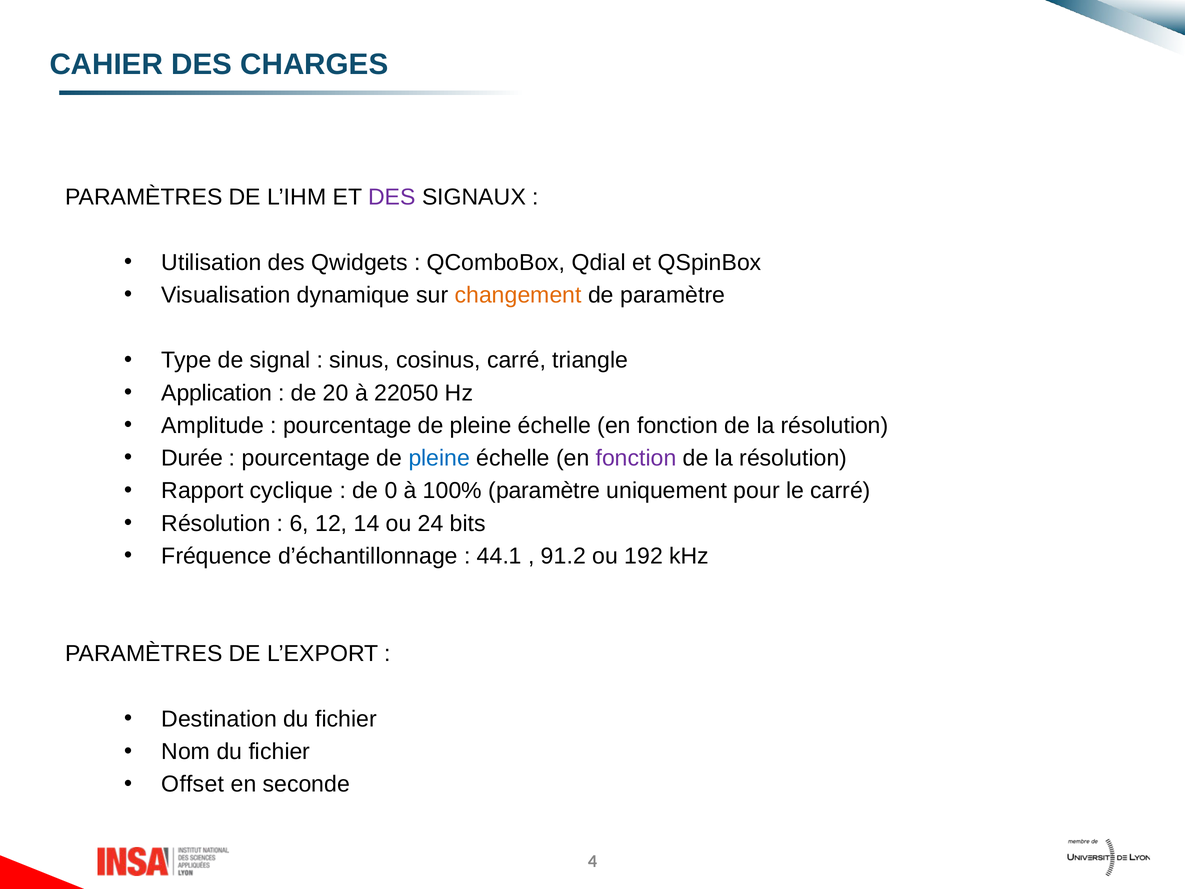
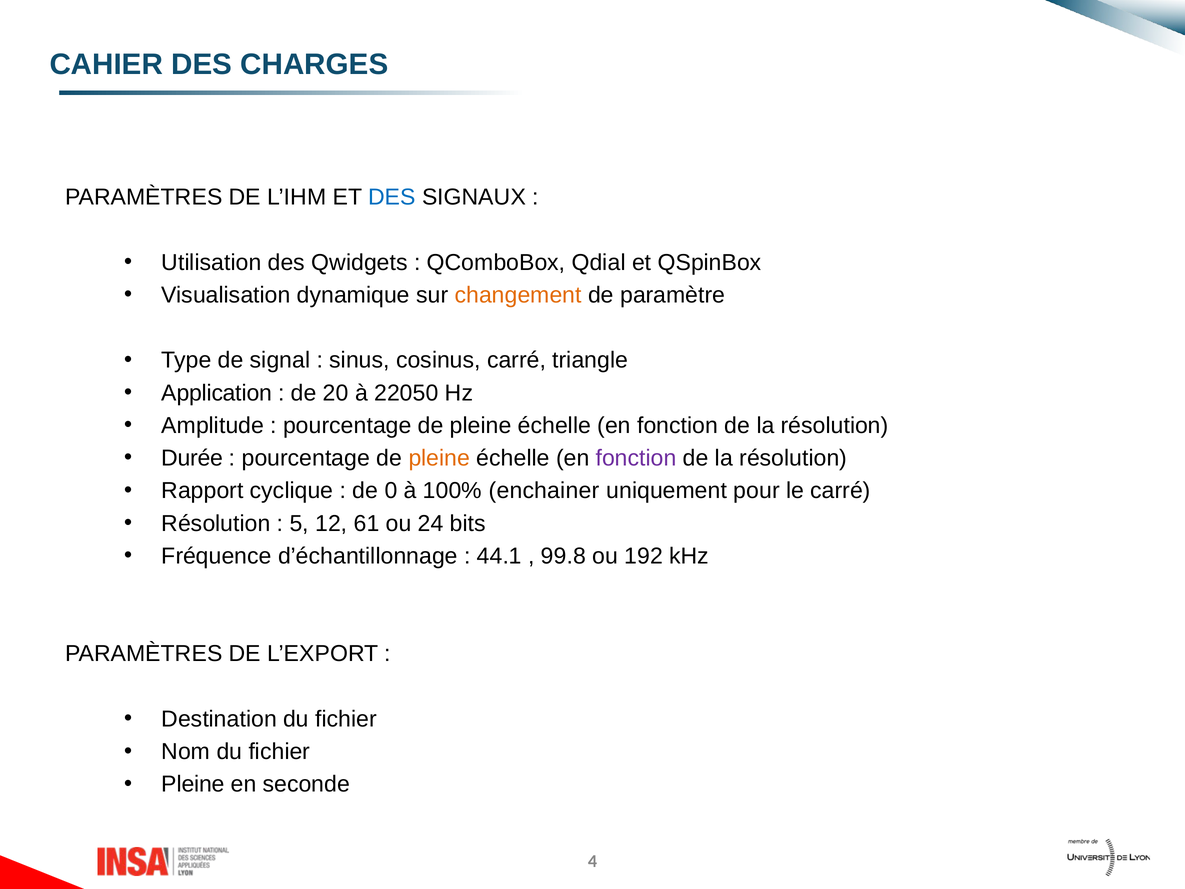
DES colour: purple -> blue (392, 197)
pleine colour: blue -> orange (439, 458)
100% paramètre: paramètre -> enchainer (544, 491)
6: 6 -> 5 (299, 523)
14: 14 -> 61 (367, 523)
91.2: 91.2 -> 99.8 (563, 556)
Offset: Offset -> Pleine (193, 784)
